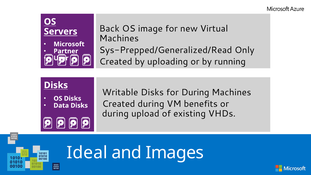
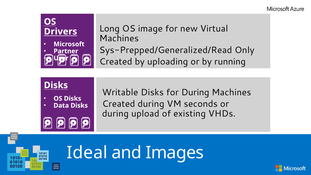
Back: Back -> Long (109, 29)
Servers: Servers -> Drivers (61, 31)
benefits: benefits -> seconds (201, 104)
